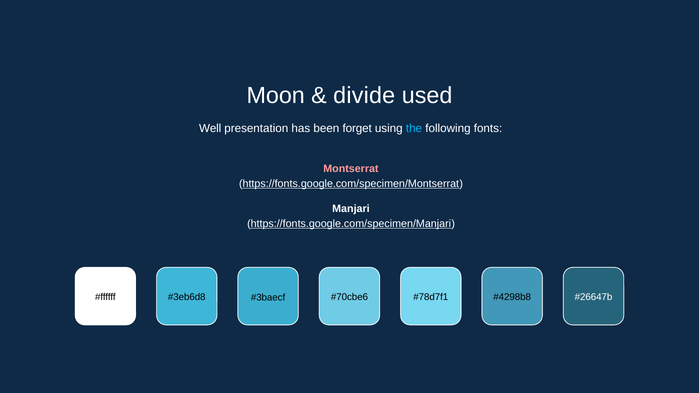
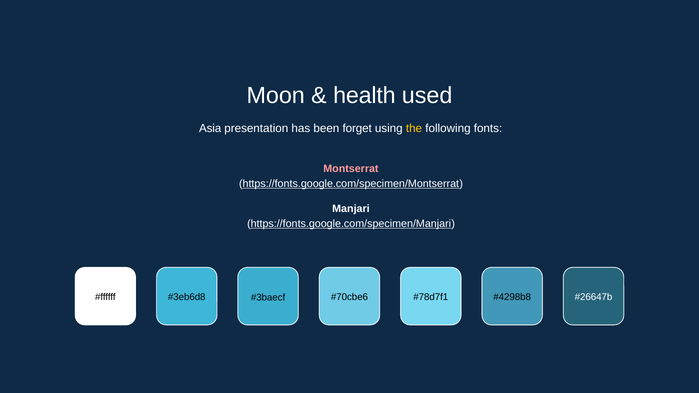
divide: divide -> health (364, 96)
Well: Well -> Asia (210, 128)
the colour: light blue -> yellow (414, 128)
